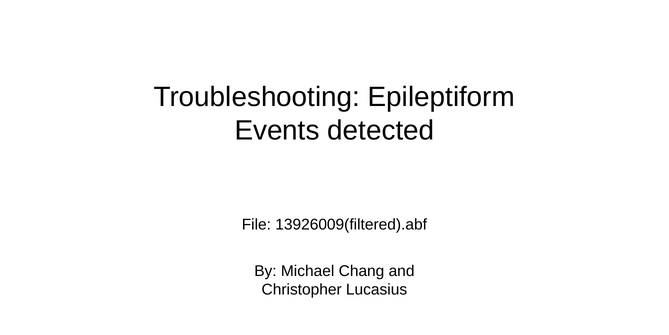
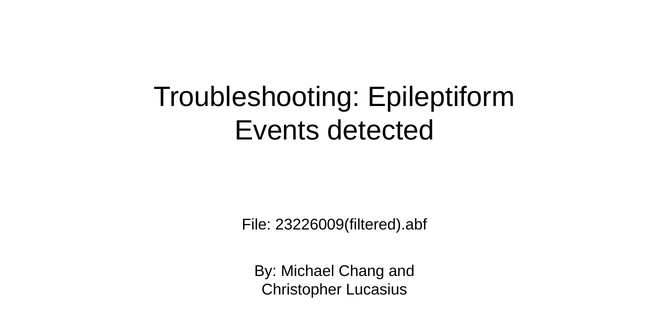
13926009(filtered).abf: 13926009(filtered).abf -> 23226009(filtered).abf (351, 224)
